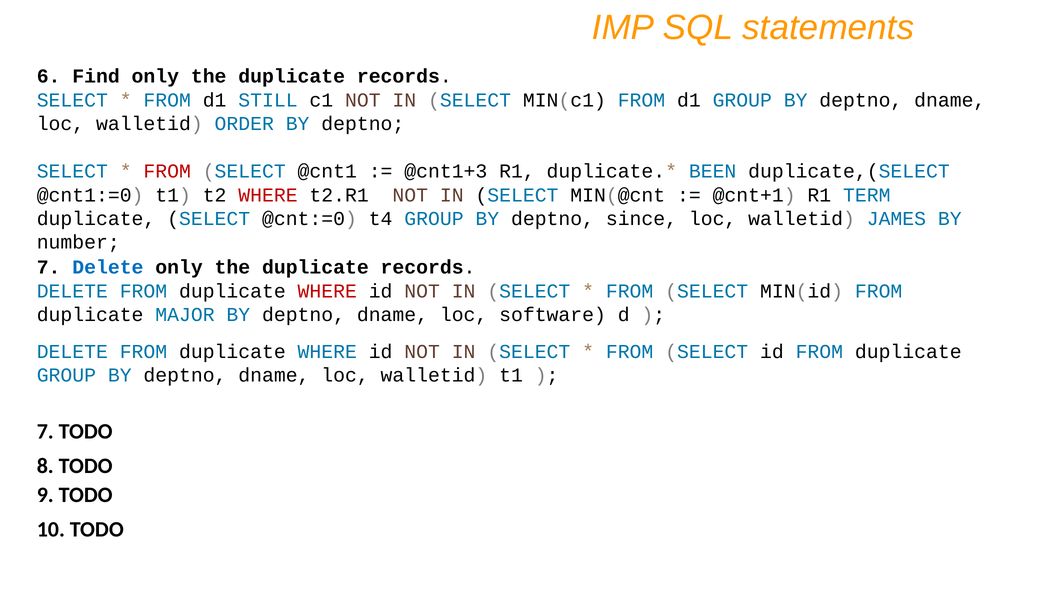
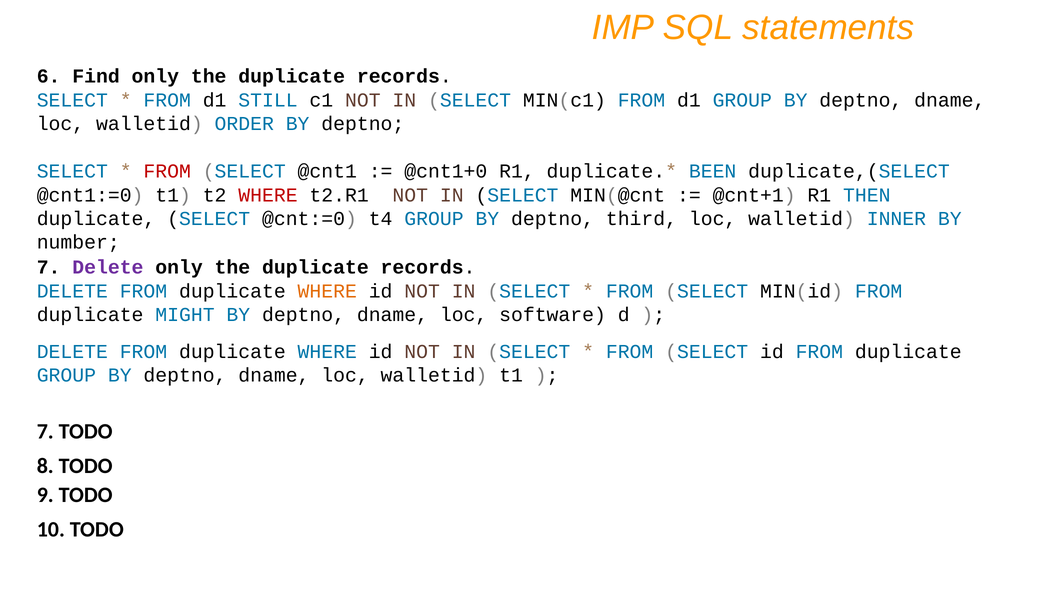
@cnt1+3: @cnt1+3 -> @cnt1+0 (446, 171)
TERM: TERM -> THEN (867, 195)
since: since -> third (641, 219)
JAMES: JAMES -> INNER (896, 219)
Delete colour: blue -> purple (108, 267)
WHERE colour: red -> orange (327, 291)
MAJOR: MAJOR -> MIGHT (185, 315)
